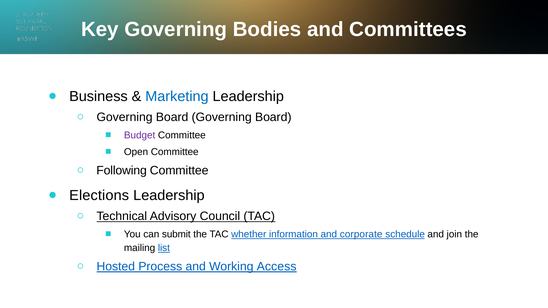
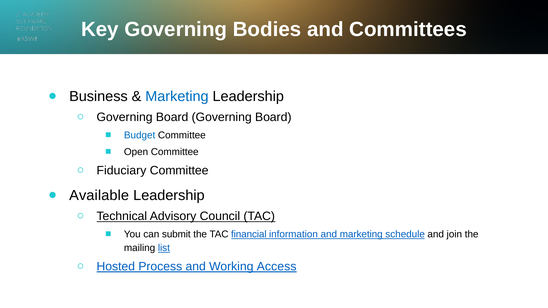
Budget colour: purple -> blue (140, 135)
Following: Following -> Fiduciary (121, 171)
Elections: Elections -> Available (99, 195)
whether: whether -> financial (249, 234)
and corporate: corporate -> marketing (361, 234)
